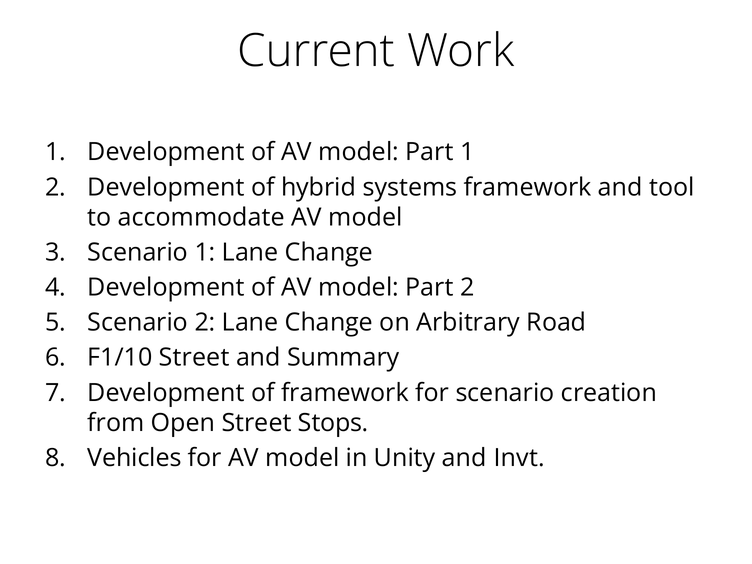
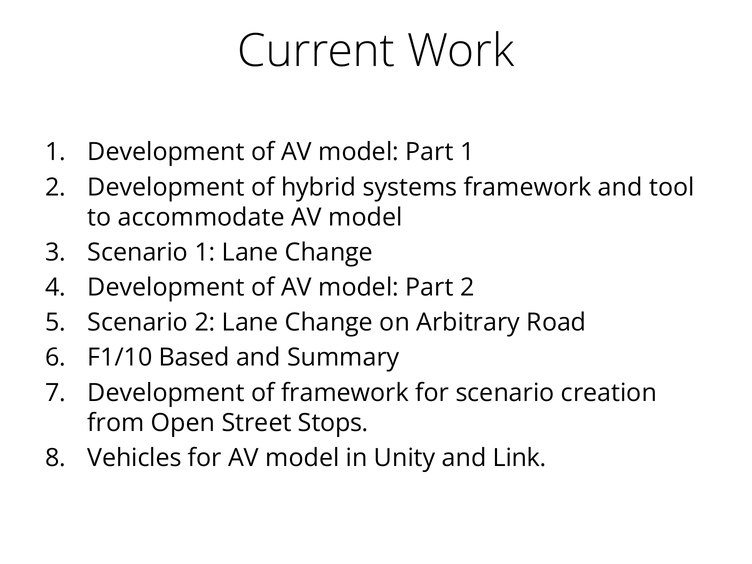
F1/10 Street: Street -> Based (194, 358)
Invt: Invt -> Link (520, 458)
